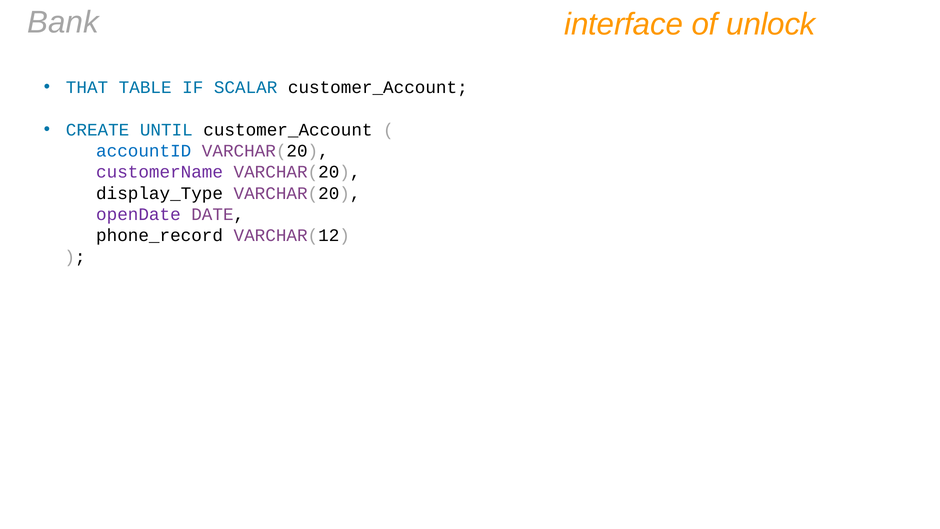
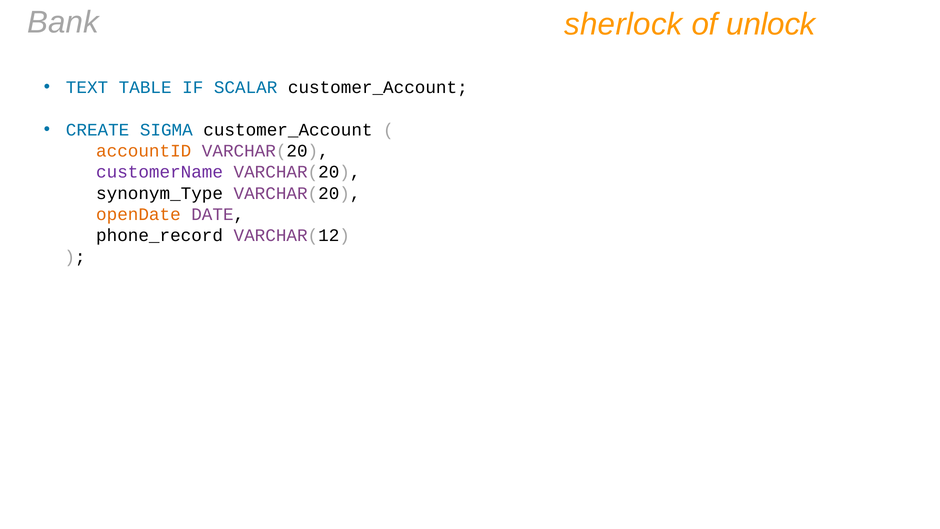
interface: interface -> sherlock (624, 24)
THAT: THAT -> TEXT (87, 87)
UNTIL: UNTIL -> SIGMA (166, 130)
accountID colour: blue -> orange (144, 151)
display_Type: display_Type -> synonym_Type (160, 193)
openDate colour: purple -> orange (138, 214)
